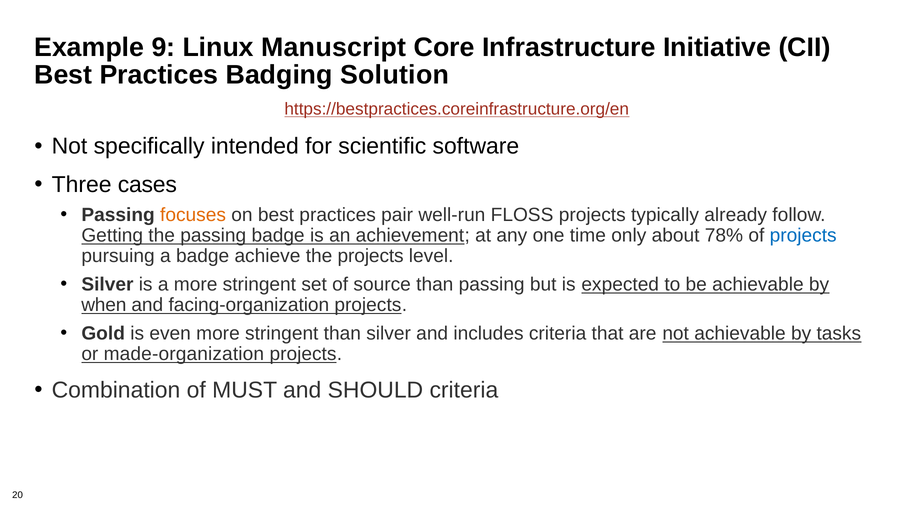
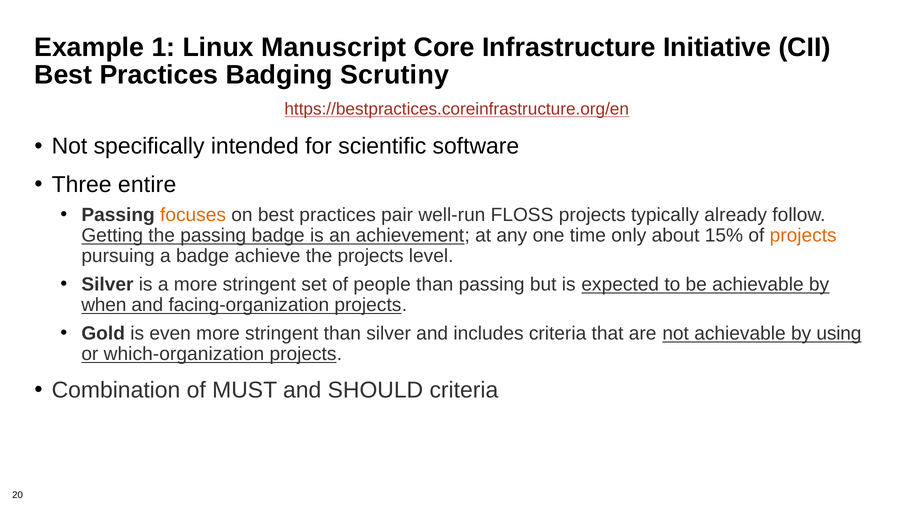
9: 9 -> 1 (163, 47)
Solution: Solution -> Scrutiny (395, 75)
cases: cases -> entire (147, 185)
78%: 78% -> 15% (724, 236)
projects colour: blue -> orange (803, 236)
source: source -> people (382, 284)
tasks: tasks -> using (839, 333)
made-organization: made-organization -> which-organization (184, 354)
